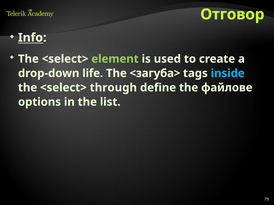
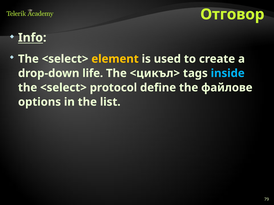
element colour: light green -> yellow (115, 59)
<загуба>: <загуба> -> <цикъл> (155, 73)
through: through -> protocol (113, 88)
